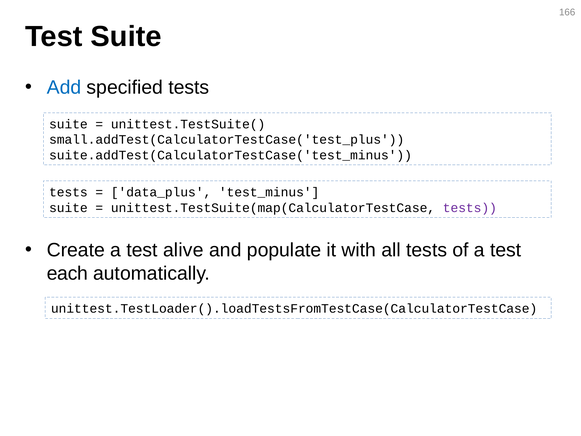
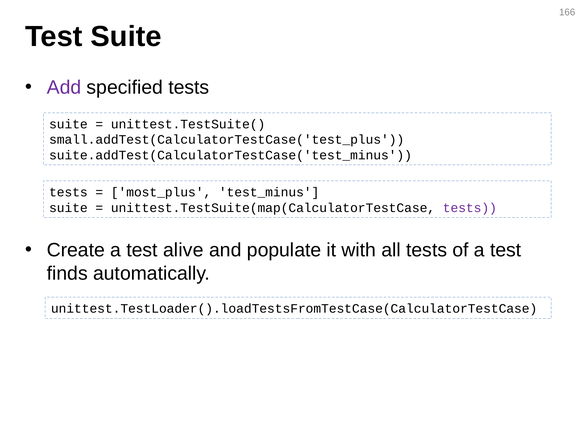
Add colour: blue -> purple (64, 87)
data_plus: data_plus -> most_plus (161, 192)
each: each -> finds (67, 273)
